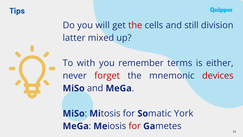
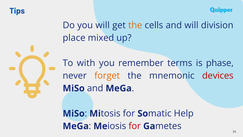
the colour: red -> orange (135, 25)
and still: still -> will (191, 25)
latter: latter -> place (74, 38)
either: either -> phase (220, 63)
forget colour: red -> orange (107, 76)
York: York -> Help (184, 113)
